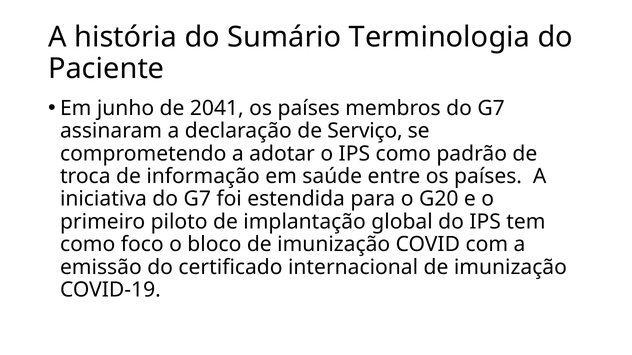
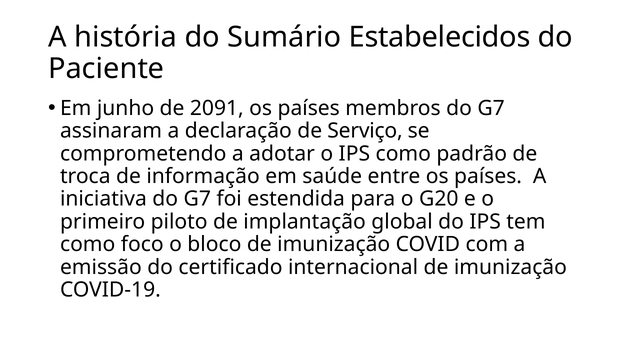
Terminologia: Terminologia -> Estabelecidos (440, 37)
2041: 2041 -> 2091 (217, 108)
